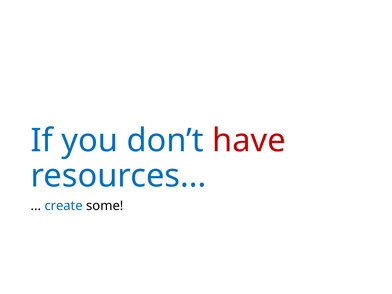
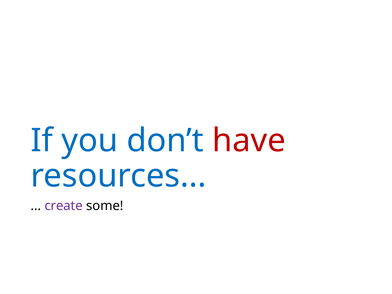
create colour: blue -> purple (64, 206)
